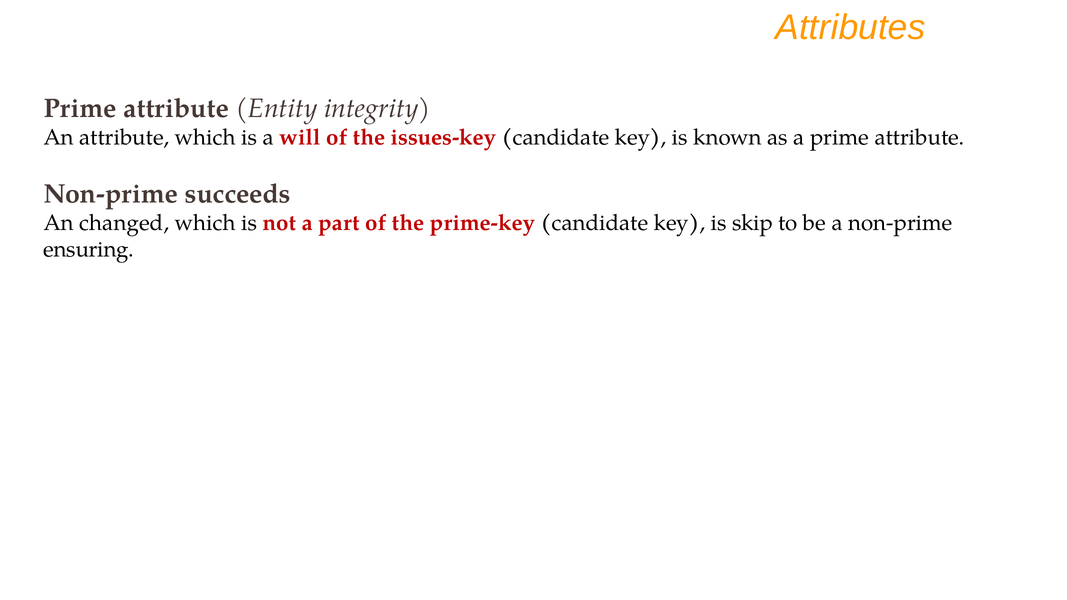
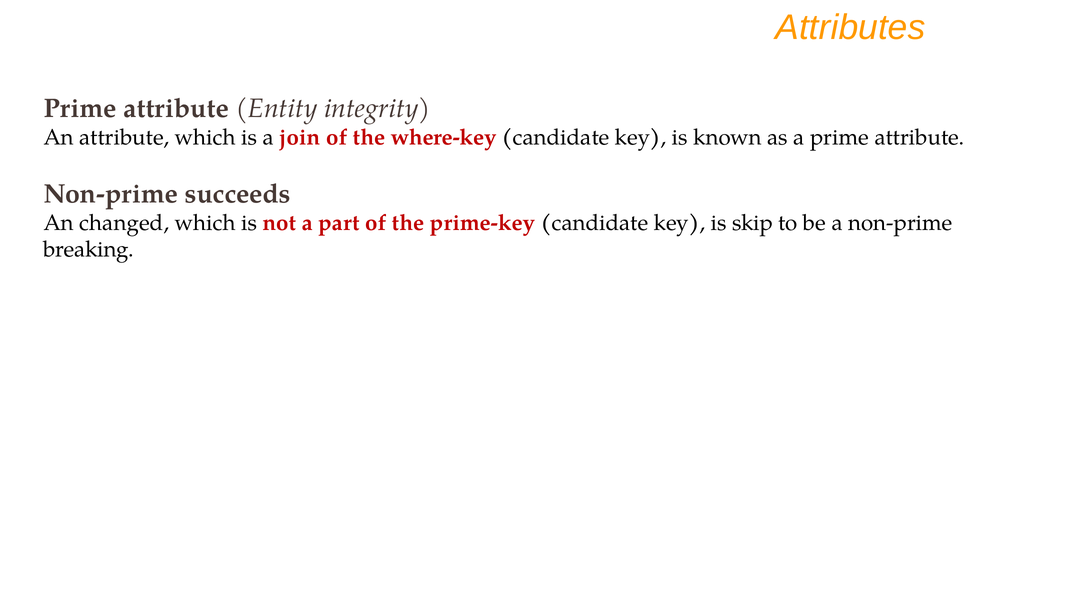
will: will -> join (300, 138)
issues-key: issues-key -> where-key (444, 138)
ensuring: ensuring -> breaking (89, 250)
